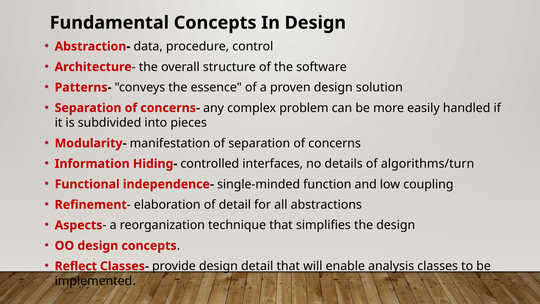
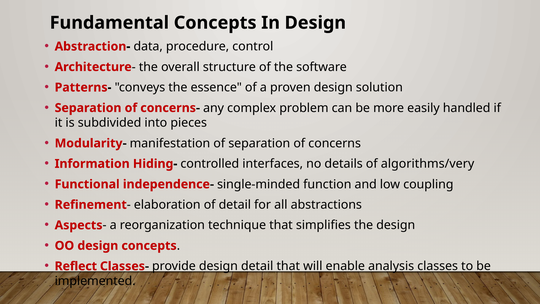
algorithms/turn: algorithms/turn -> algorithms/very (428, 164)
